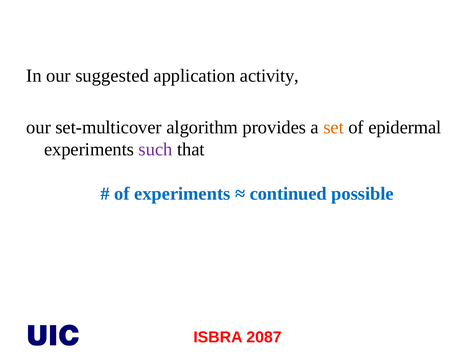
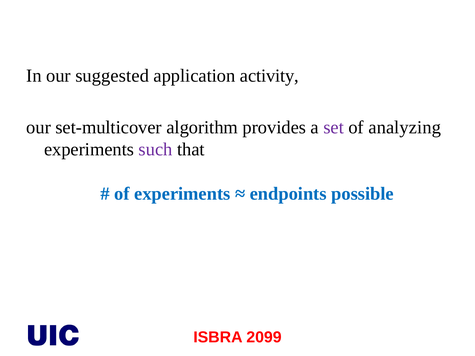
set colour: orange -> purple (334, 127)
epidermal: epidermal -> analyzing (405, 127)
continued: continued -> endpoints (288, 194)
2087: 2087 -> 2099 (264, 337)
